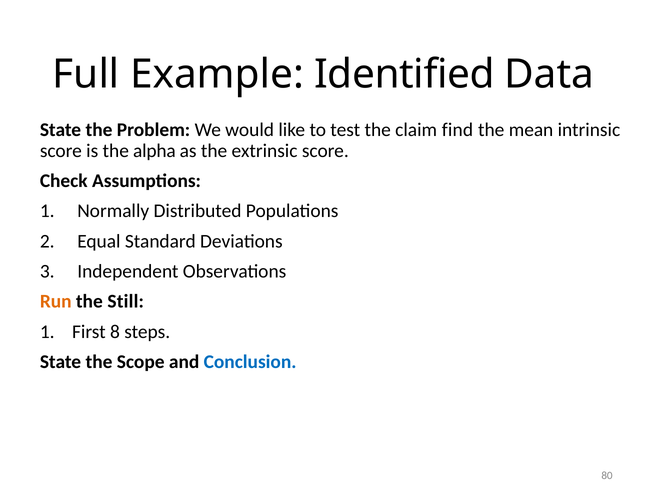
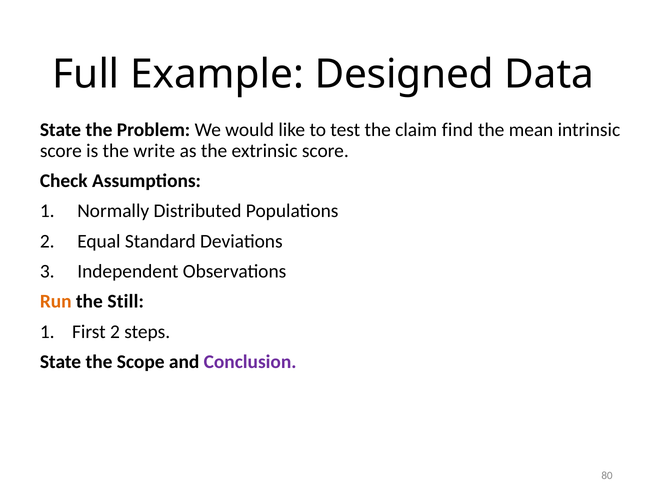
Identified: Identified -> Designed (404, 74)
alpha: alpha -> write (154, 151)
First 8: 8 -> 2 (115, 332)
Conclusion colour: blue -> purple (250, 362)
